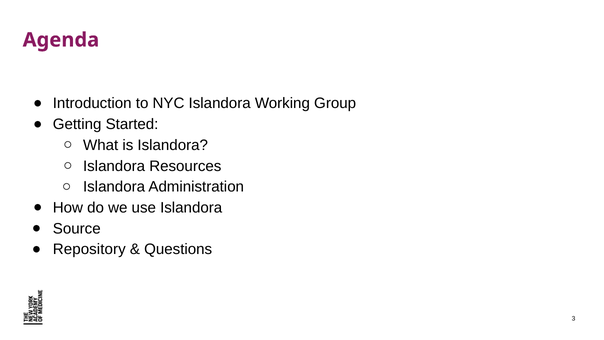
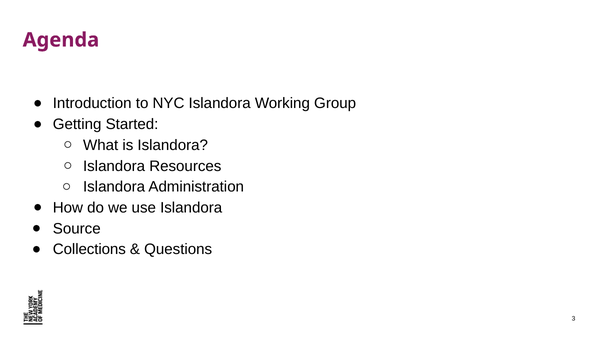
Repository: Repository -> Collections (89, 249)
